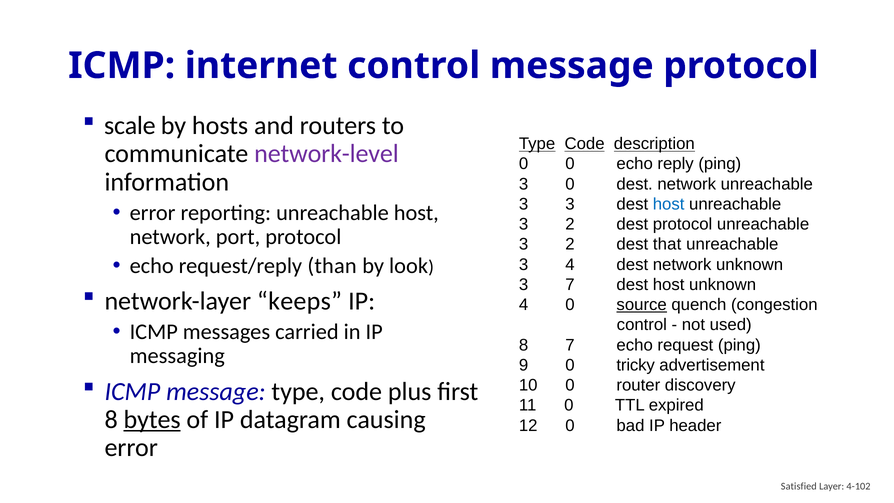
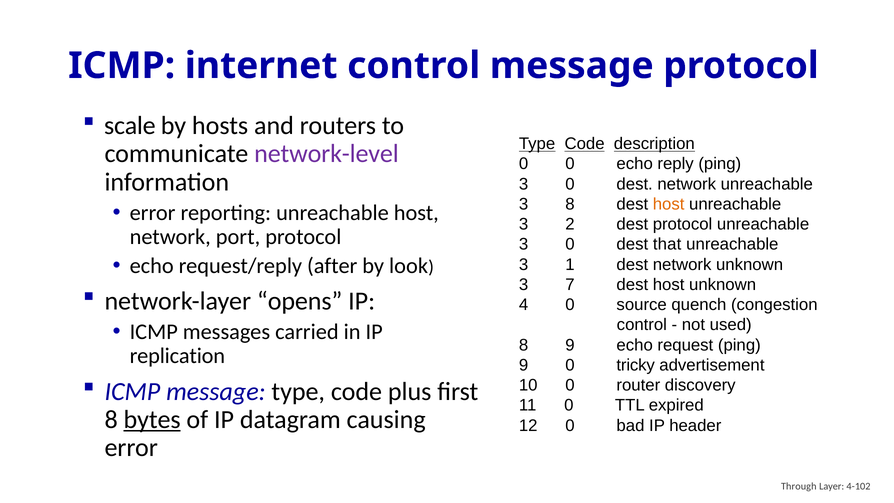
3 3: 3 -> 8 (570, 204)
host colour: blue -> orange (669, 204)
2: 2 -> 0 (570, 244)
than: than -> after (332, 266)
3 4: 4 -> 1 (570, 264)
keeps: keeps -> opens (300, 301)
source underline: present -> none (642, 305)
8 7: 7 -> 9 (570, 345)
messaging: messaging -> replication (177, 356)
Satisfied: Satisfied -> Through (799, 486)
